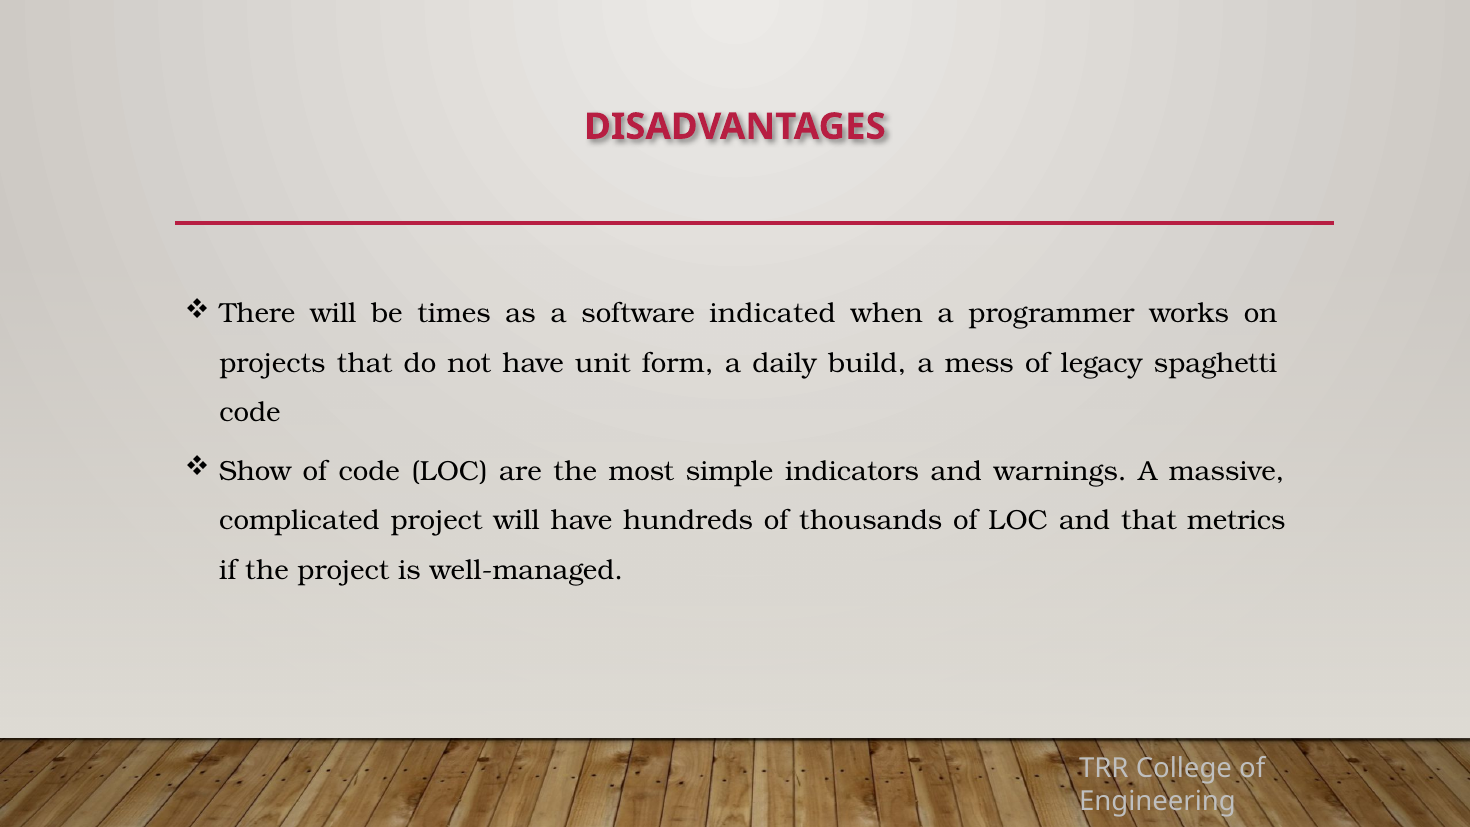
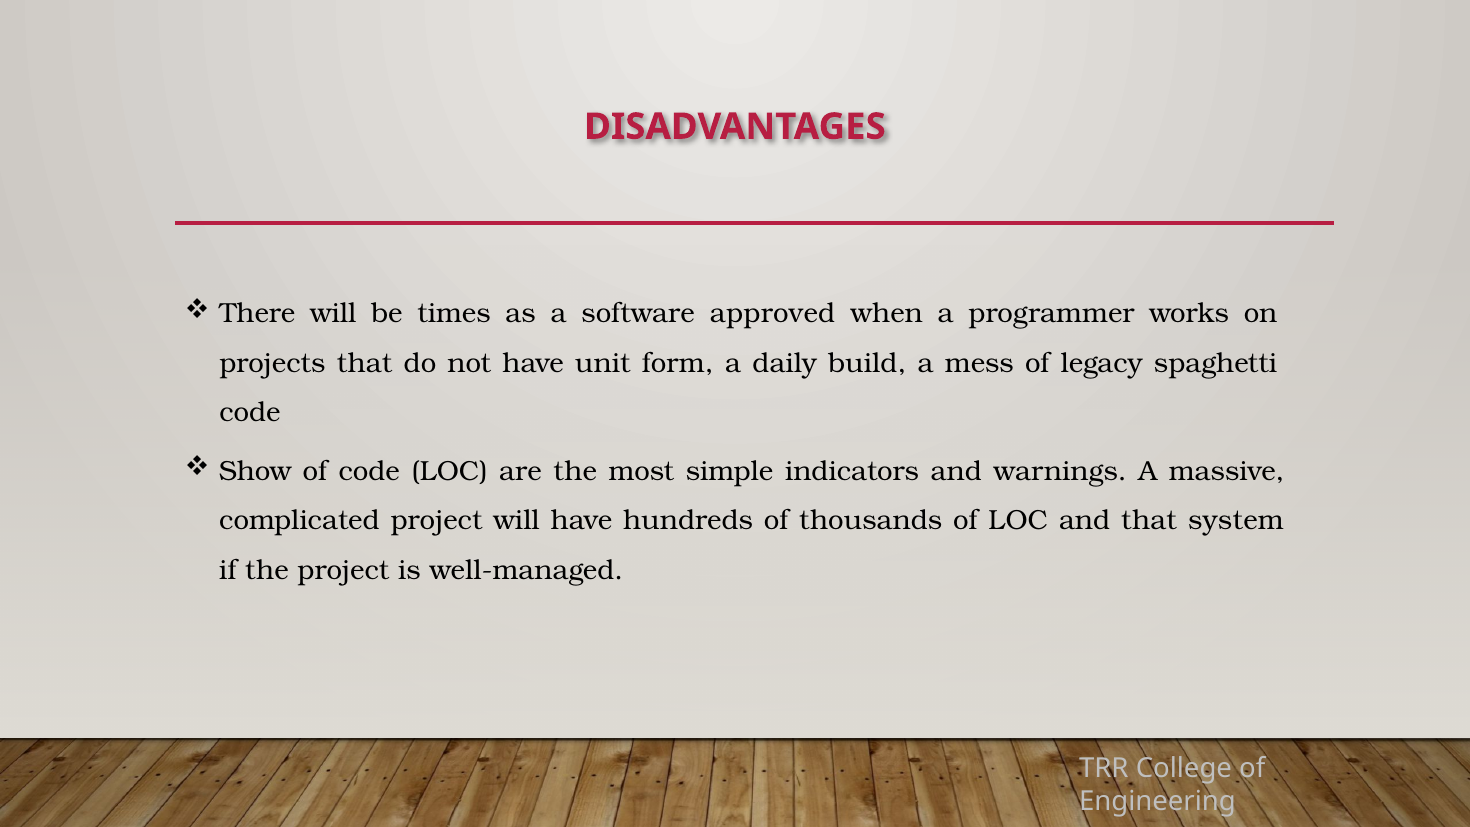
indicated: indicated -> approved (772, 313)
metrics: metrics -> system (1236, 521)
